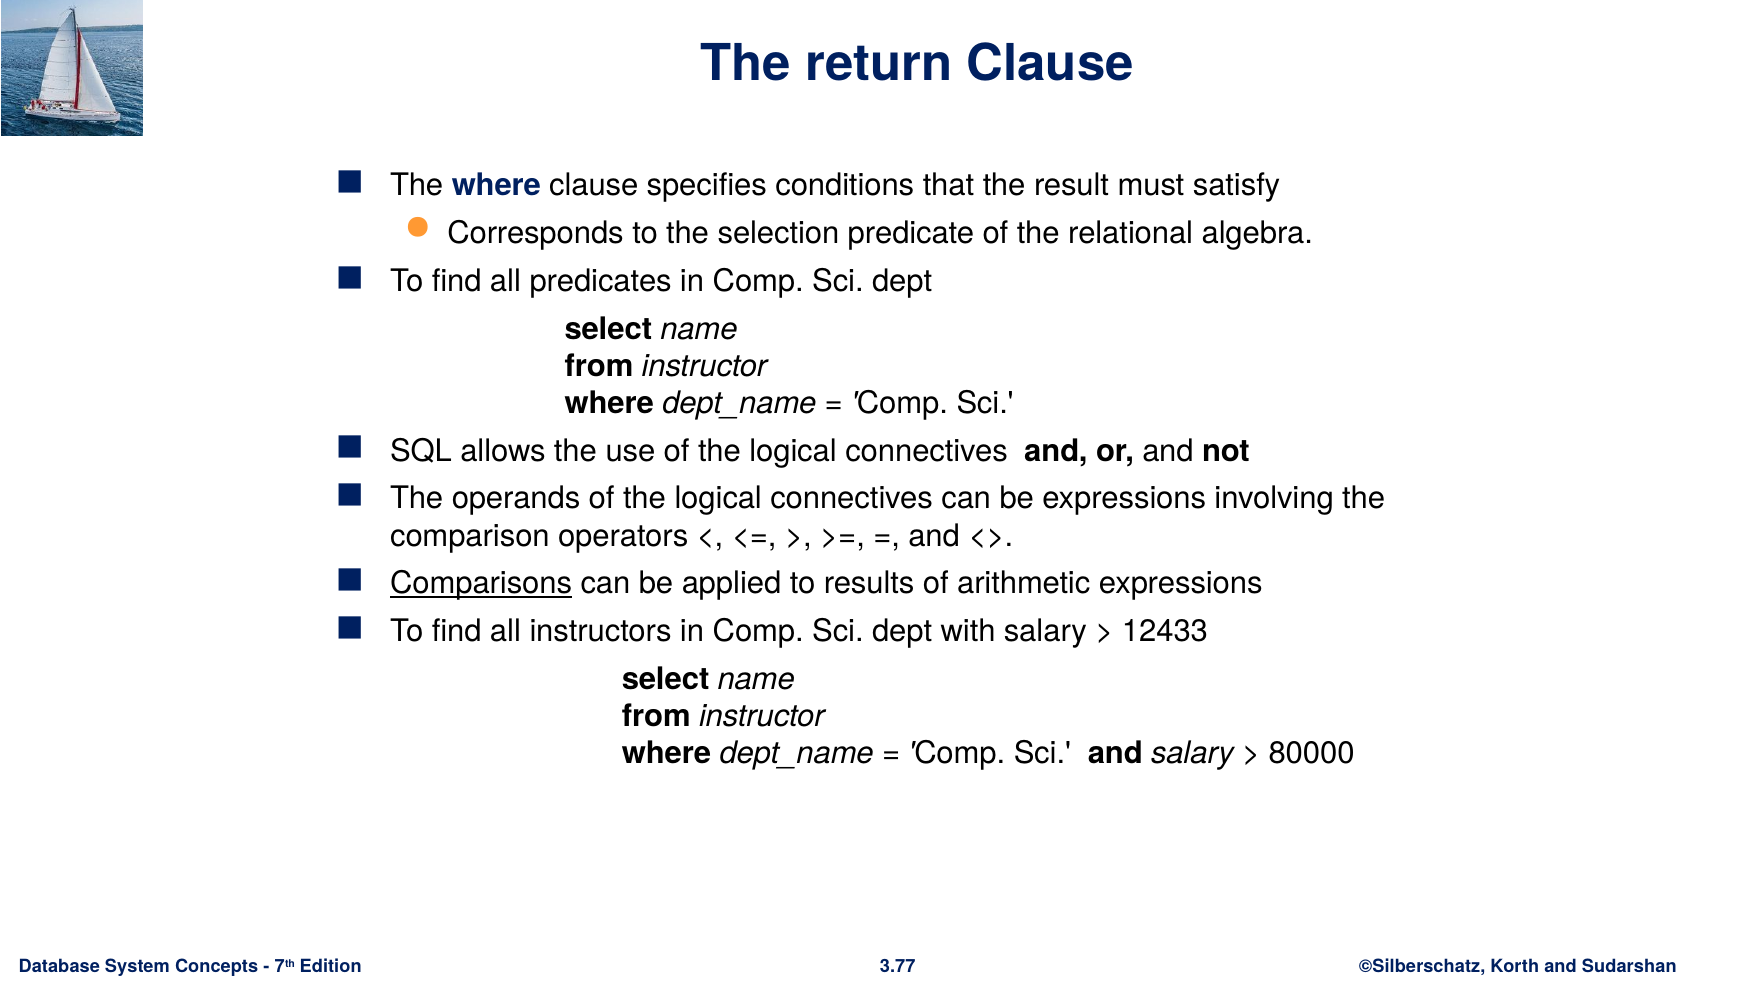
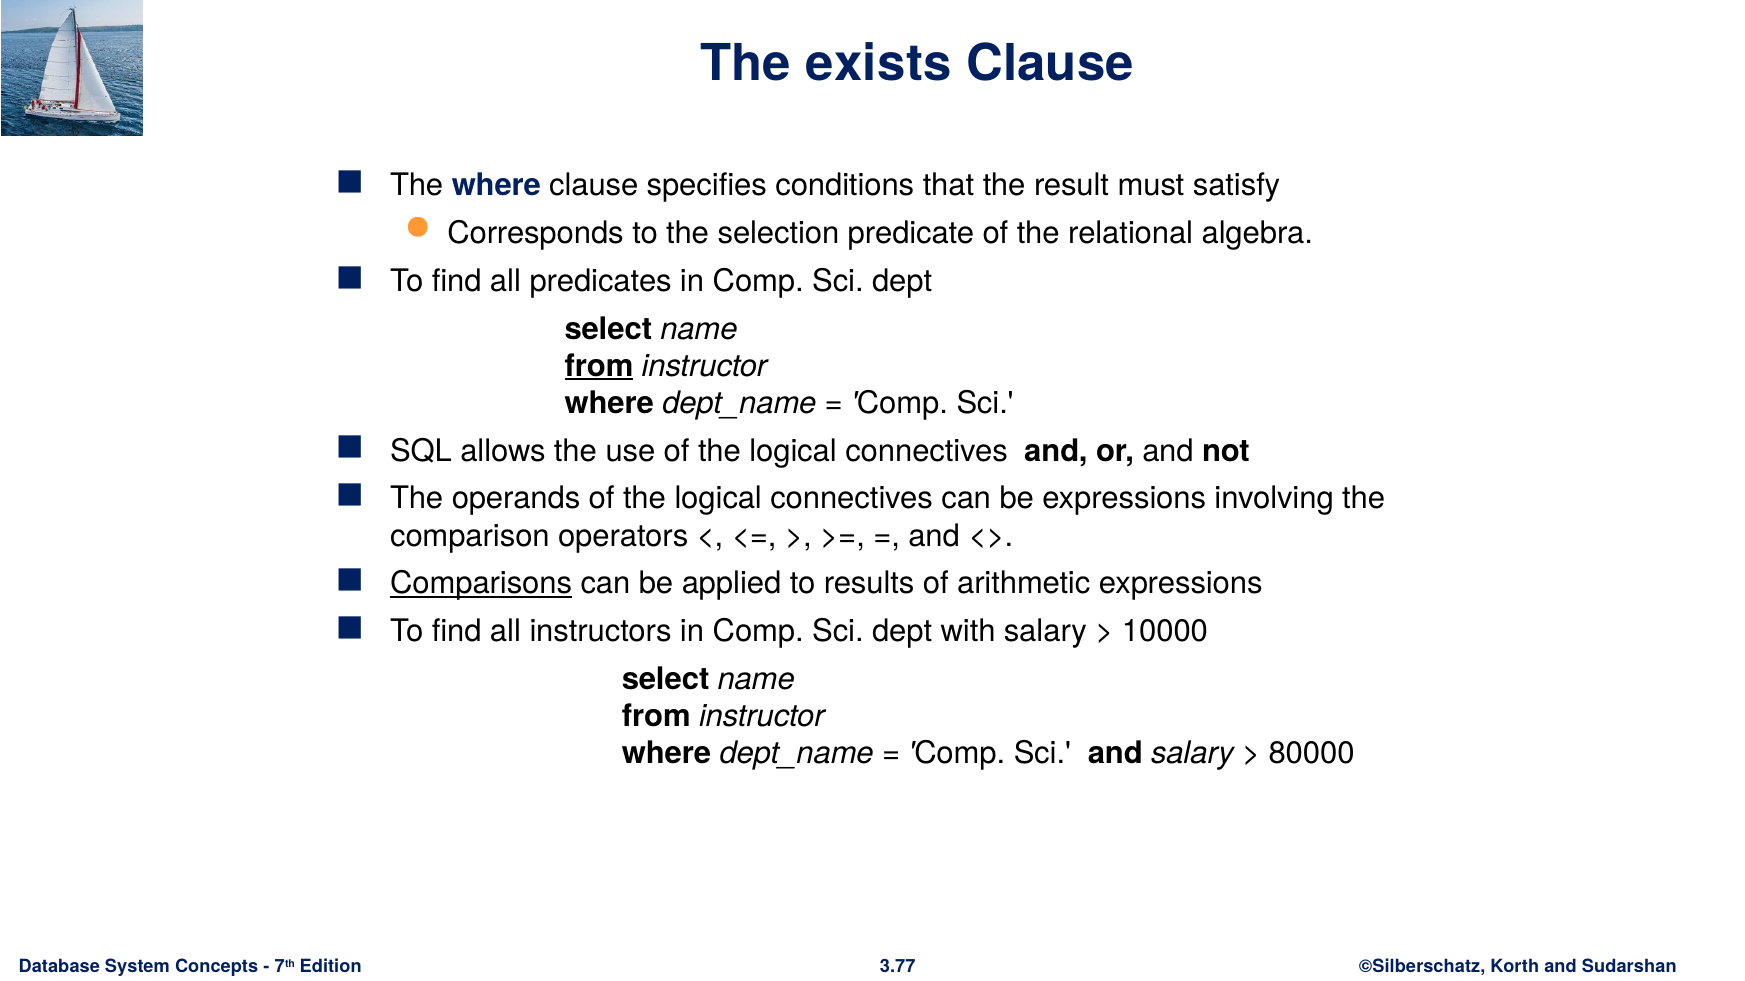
return: return -> exists (879, 64)
from underline: none -> present (599, 366)
12433: 12433 -> 10000 (1165, 632)
